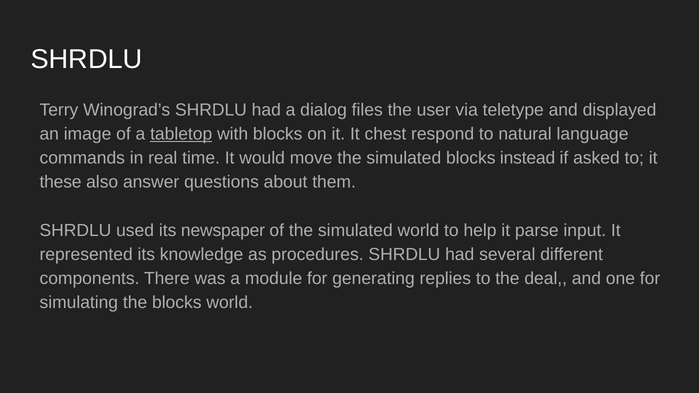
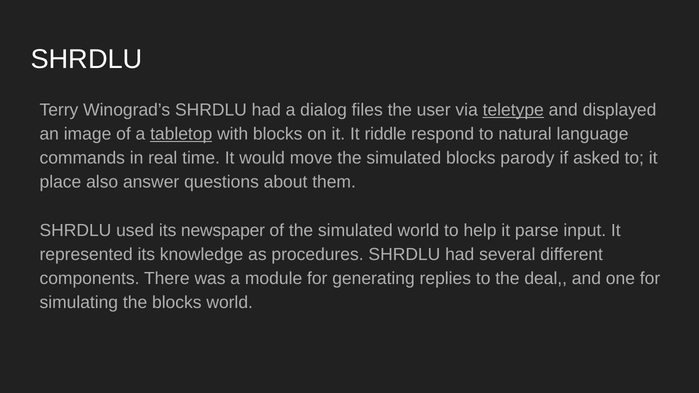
teletype underline: none -> present (513, 110)
chest: chest -> riddle (385, 134)
instead: instead -> parody (527, 158)
these: these -> place (60, 182)
